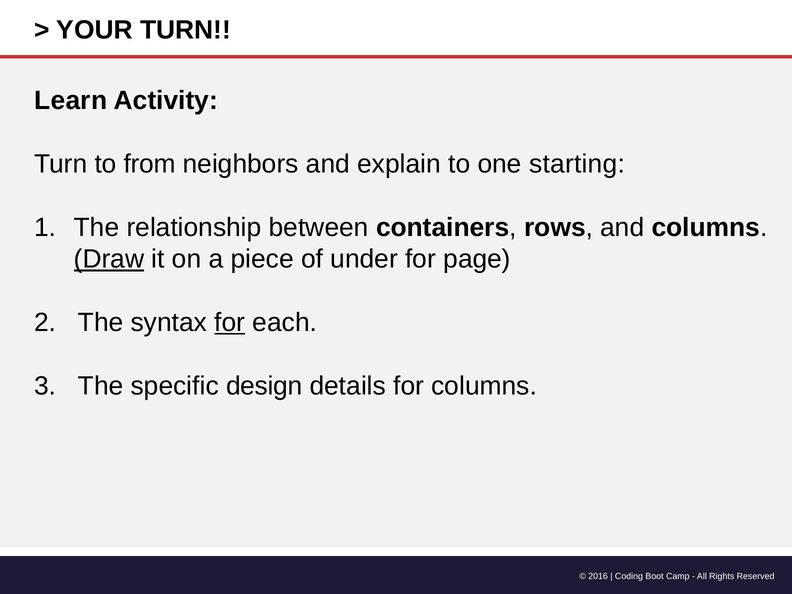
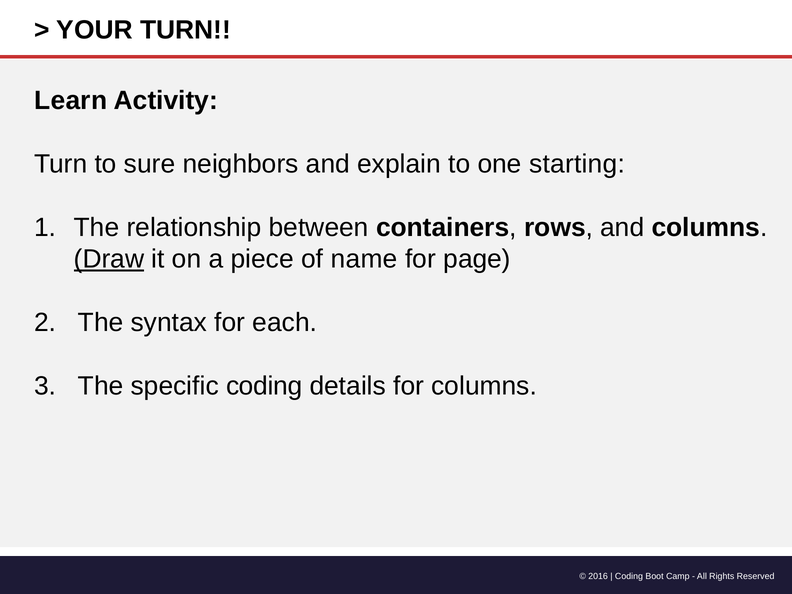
from: from -> sure (150, 164)
under: under -> name (364, 259)
for underline: present -> none (230, 323)
specific design: design -> coding (264, 386)
